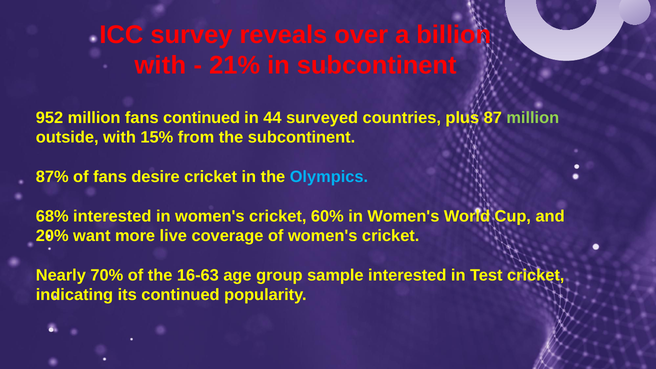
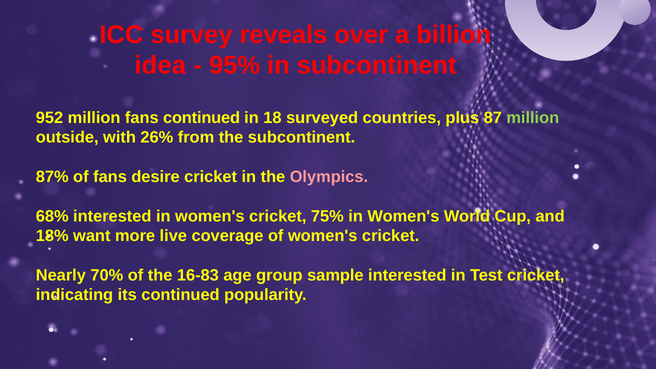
with: with -> idea (160, 65)
21%: 21% -> 95% (235, 65)
44: 44 -> 18 (272, 118)
15%: 15% -> 26% (157, 137)
Olympics colour: light blue -> pink (329, 177)
60%: 60% -> 75% (327, 216)
20%: 20% -> 18% (52, 236)
16-63: 16-63 -> 16-83 (198, 275)
